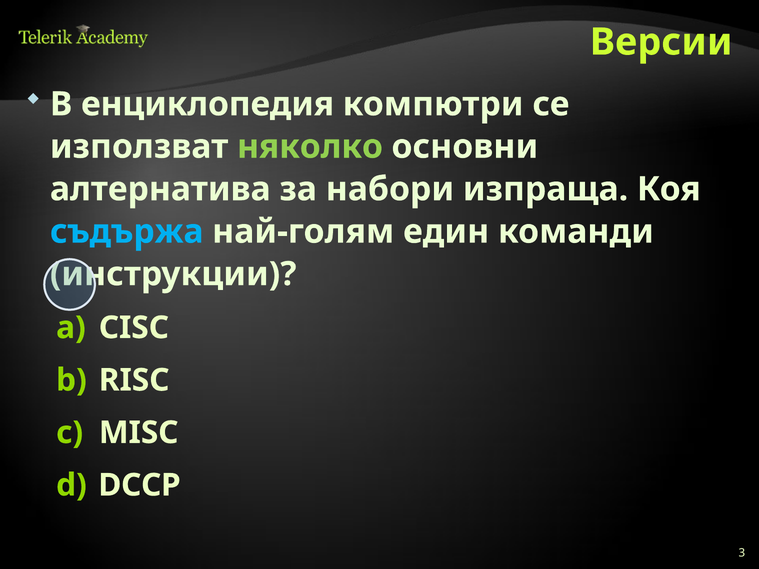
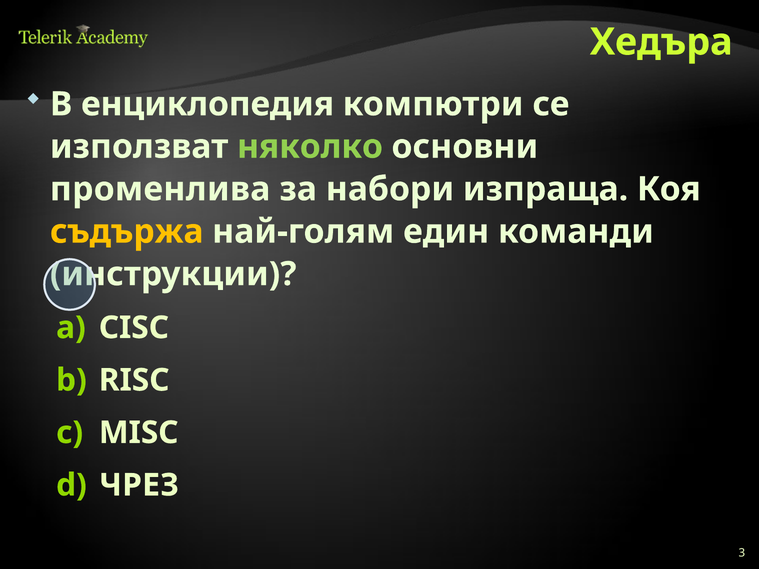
Версии: Версии -> Хедъра (661, 42)
алтернатива: алтернатива -> променлива (160, 189)
съдържа colour: light blue -> yellow (127, 232)
DCCP: DCCP -> ЧРЕЗ (139, 485)
